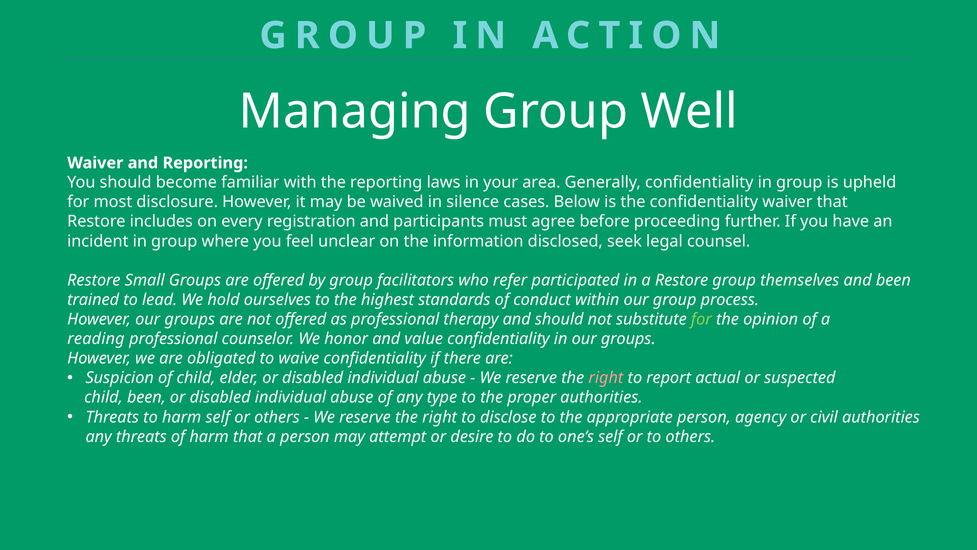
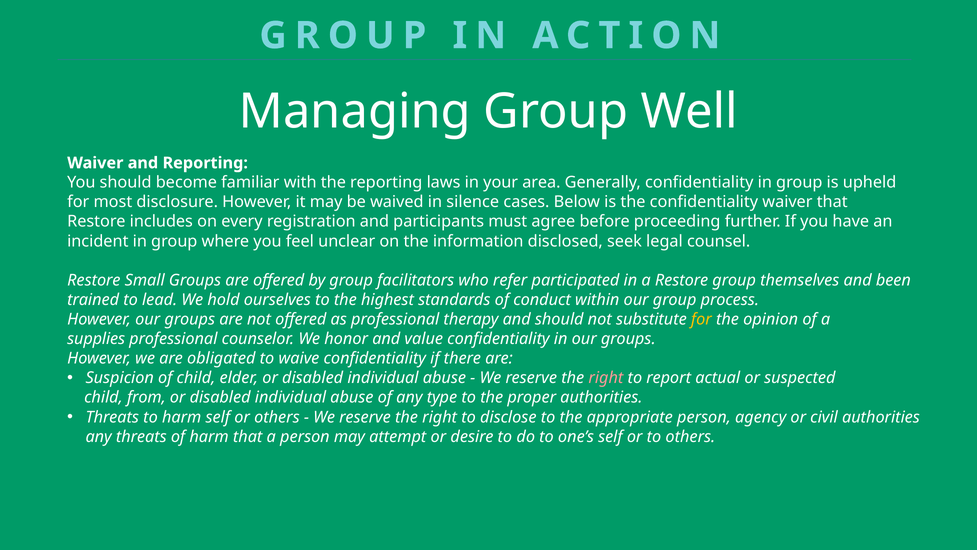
for colour: light green -> yellow (701, 319)
reading: reading -> supplies (96, 339)
child been: been -> from (146, 397)
